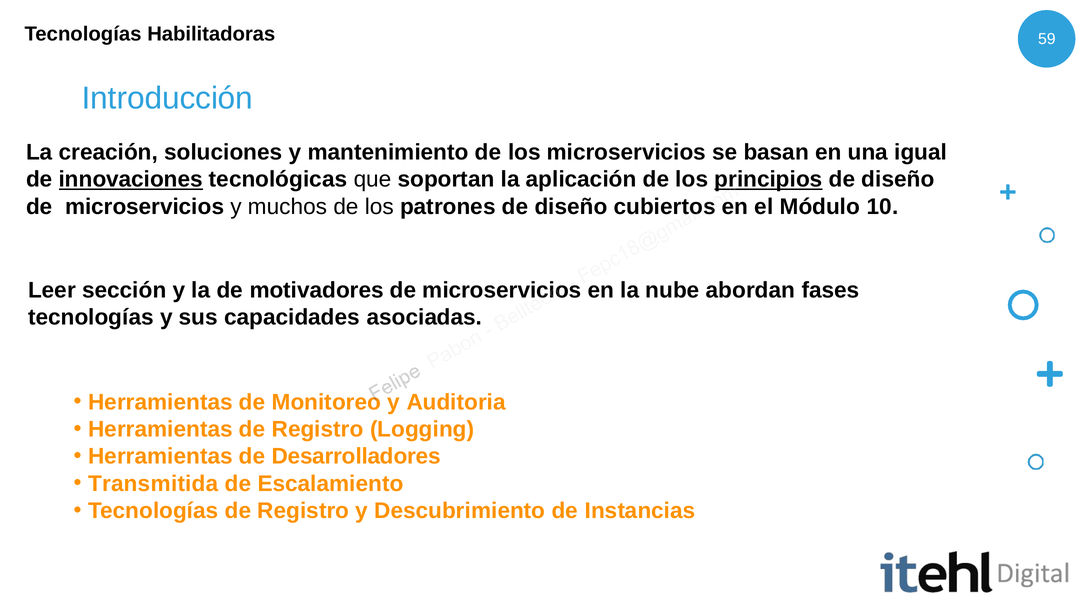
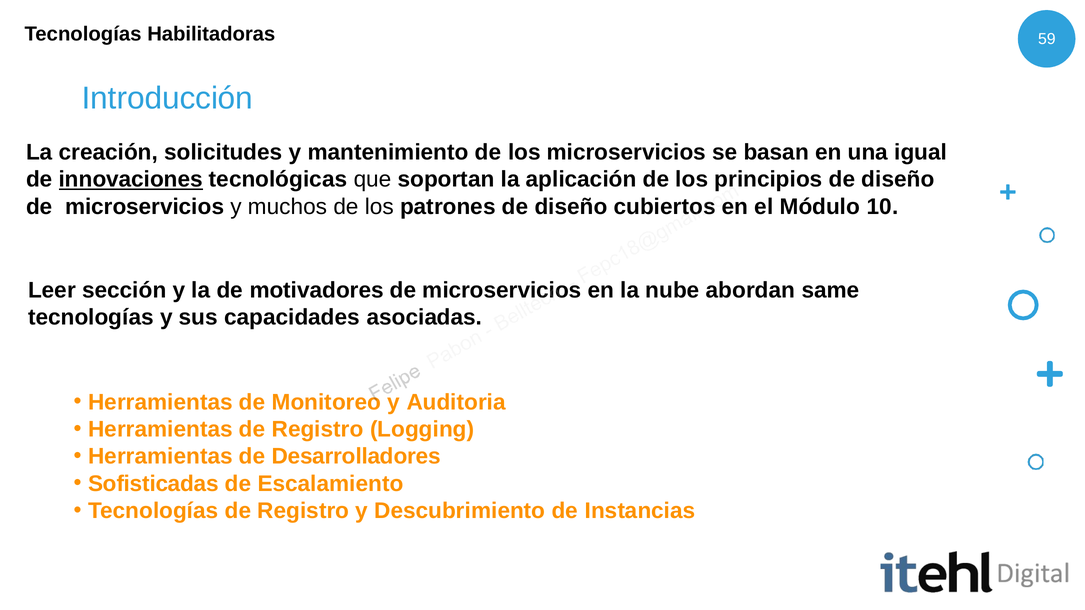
soluciones: soluciones -> solicitudes (223, 152)
principios underline: present -> none (768, 180)
fases: fases -> same (831, 290)
Transmitida: Transmitida -> Sofisticadas (153, 484)
